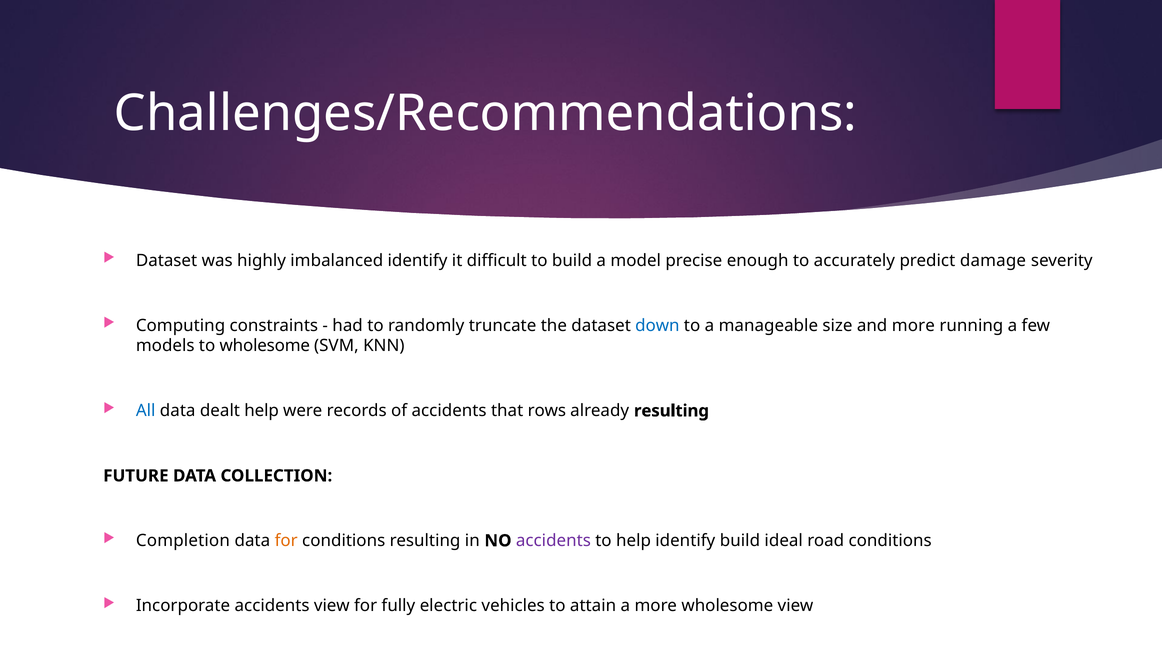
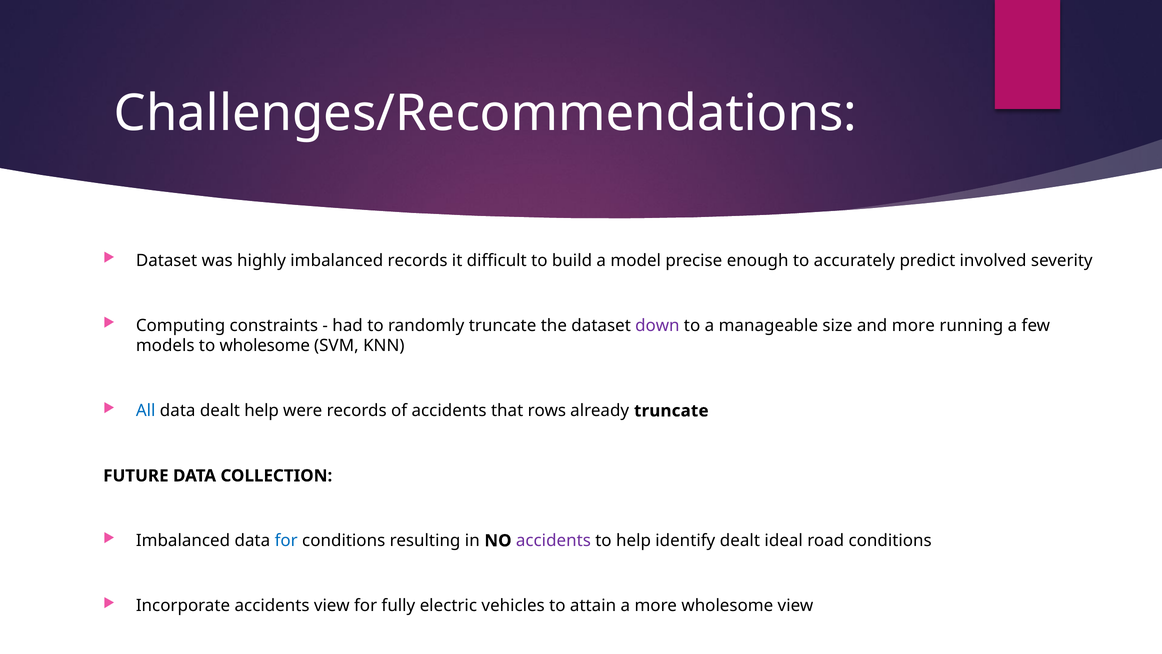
imbalanced identify: identify -> records (418, 260)
damage: damage -> involved (993, 260)
down colour: blue -> purple (657, 325)
already resulting: resulting -> truncate (671, 411)
Completion: Completion -> Imbalanced (183, 540)
for colour: orange -> blue (286, 540)
identify build: build -> dealt (740, 540)
